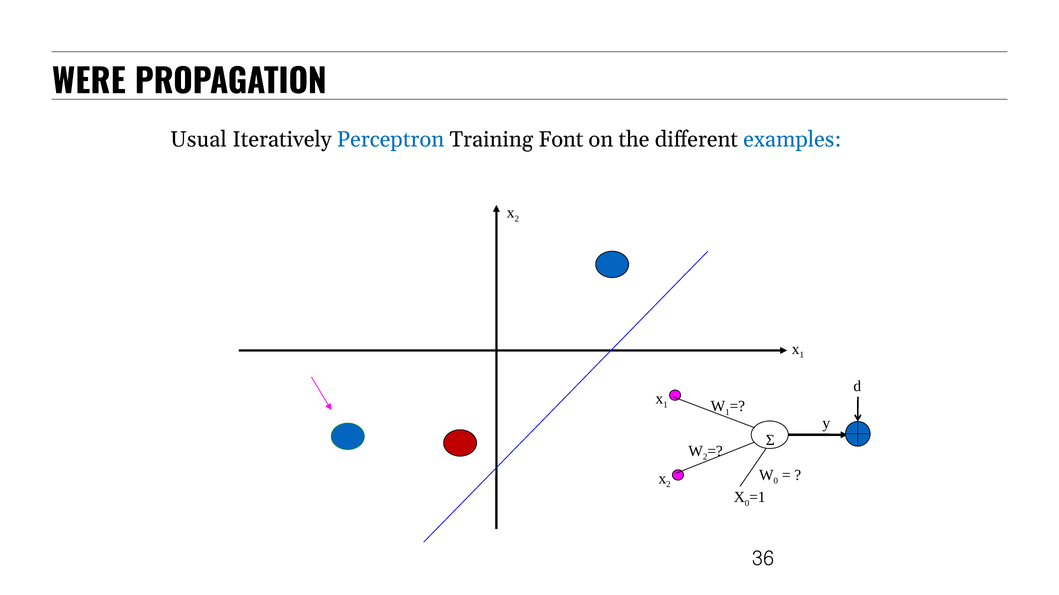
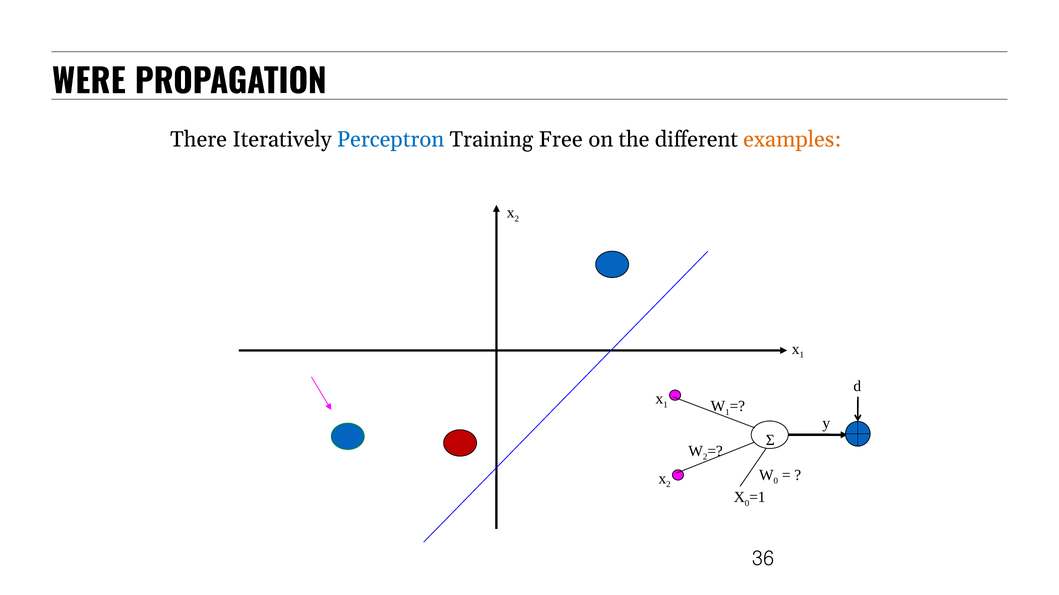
Usual: Usual -> There (199, 140)
Font: Font -> Free (561, 140)
examples colour: blue -> orange (792, 140)
